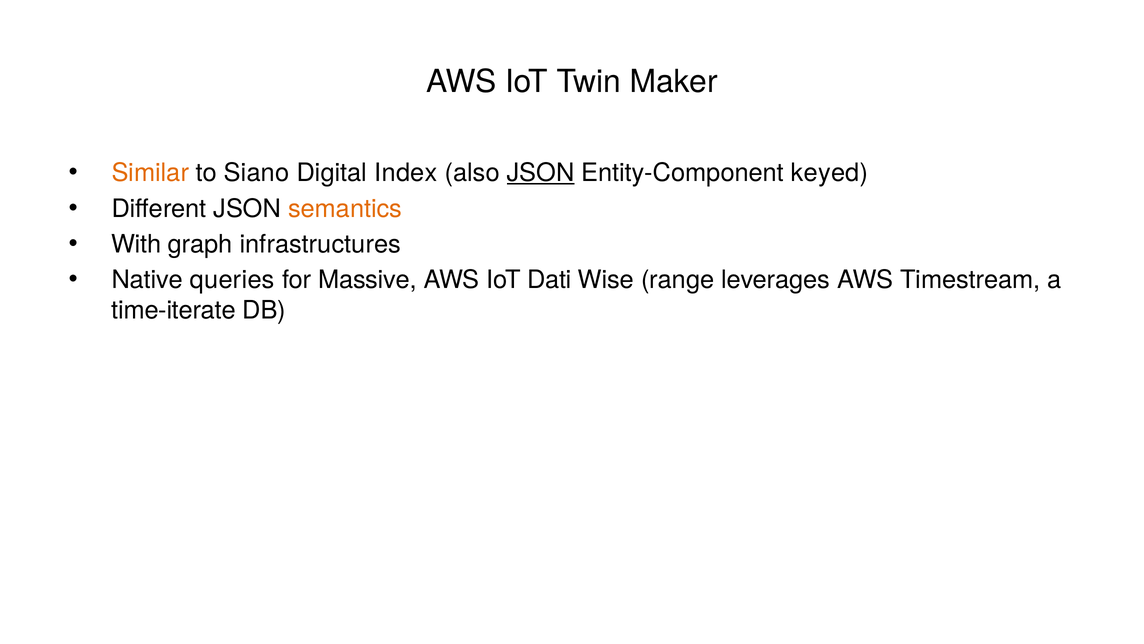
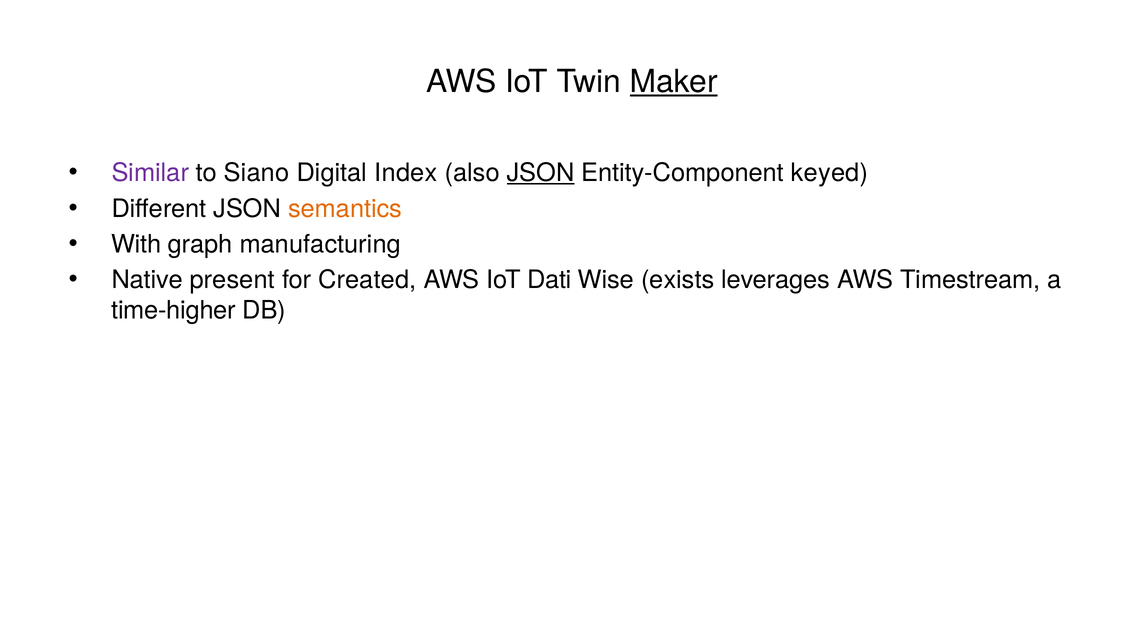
Maker underline: none -> present (674, 82)
Similar colour: orange -> purple (150, 173)
infrastructures: infrastructures -> manufacturing (320, 244)
queries: queries -> present (232, 280)
Massive: Massive -> Created (367, 280)
range: range -> exists (678, 280)
time-iterate: time-iterate -> time-higher (174, 310)
